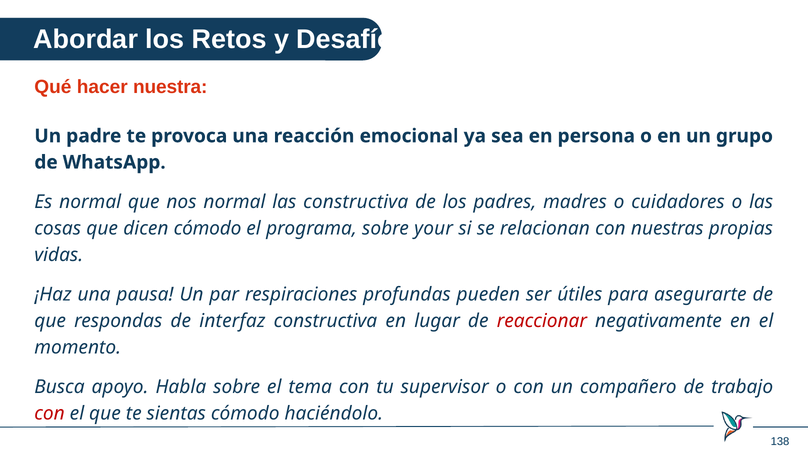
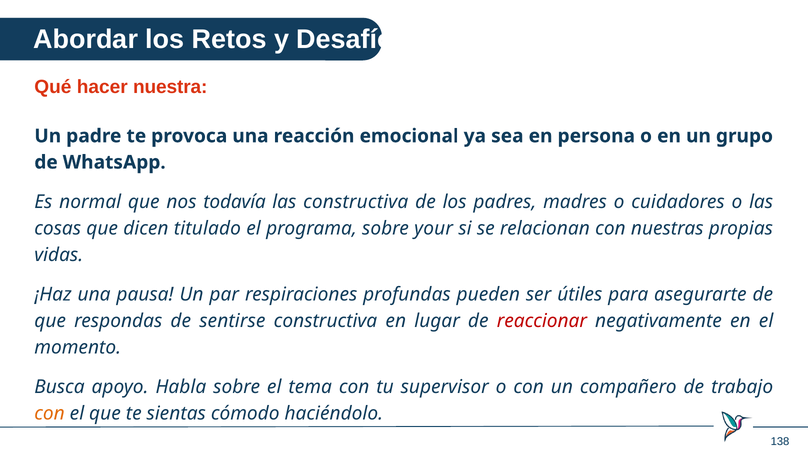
nos normal: normal -> todavía (235, 202)
dicen cómodo: cómodo -> titulado (207, 228)
interfaz: interfaz -> sentirse (232, 321)
con colour: red -> orange (50, 413)
